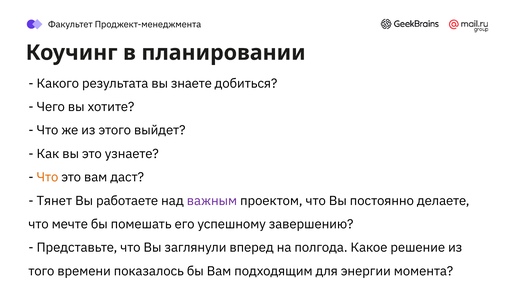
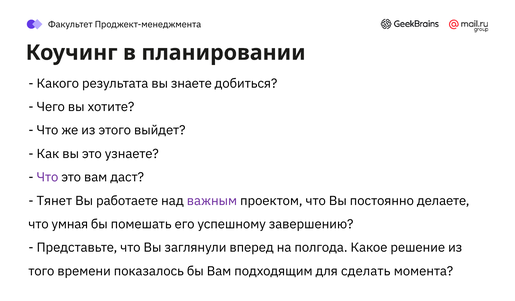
Что colour: orange -> purple (47, 177)
мечте: мечте -> умная (70, 224)
энергии: энергии -> сделать (366, 271)
